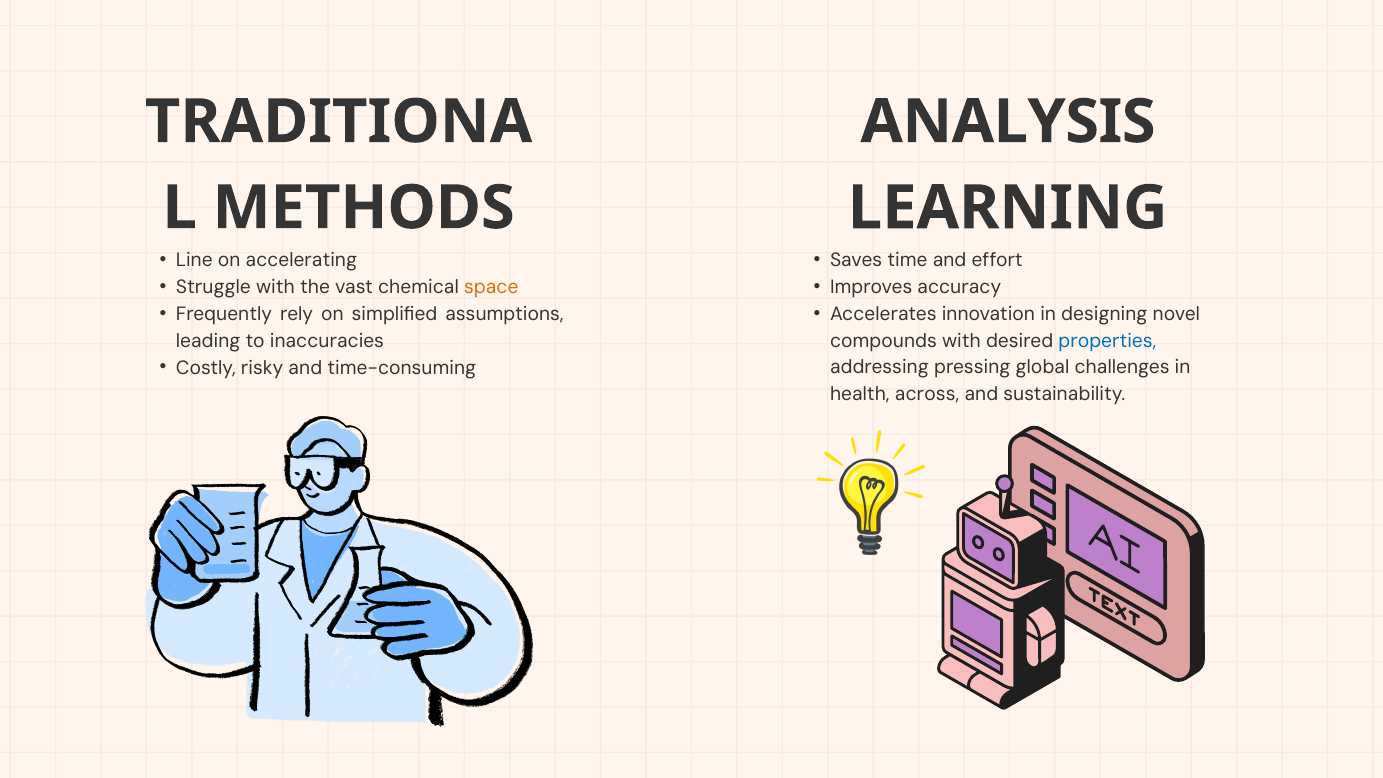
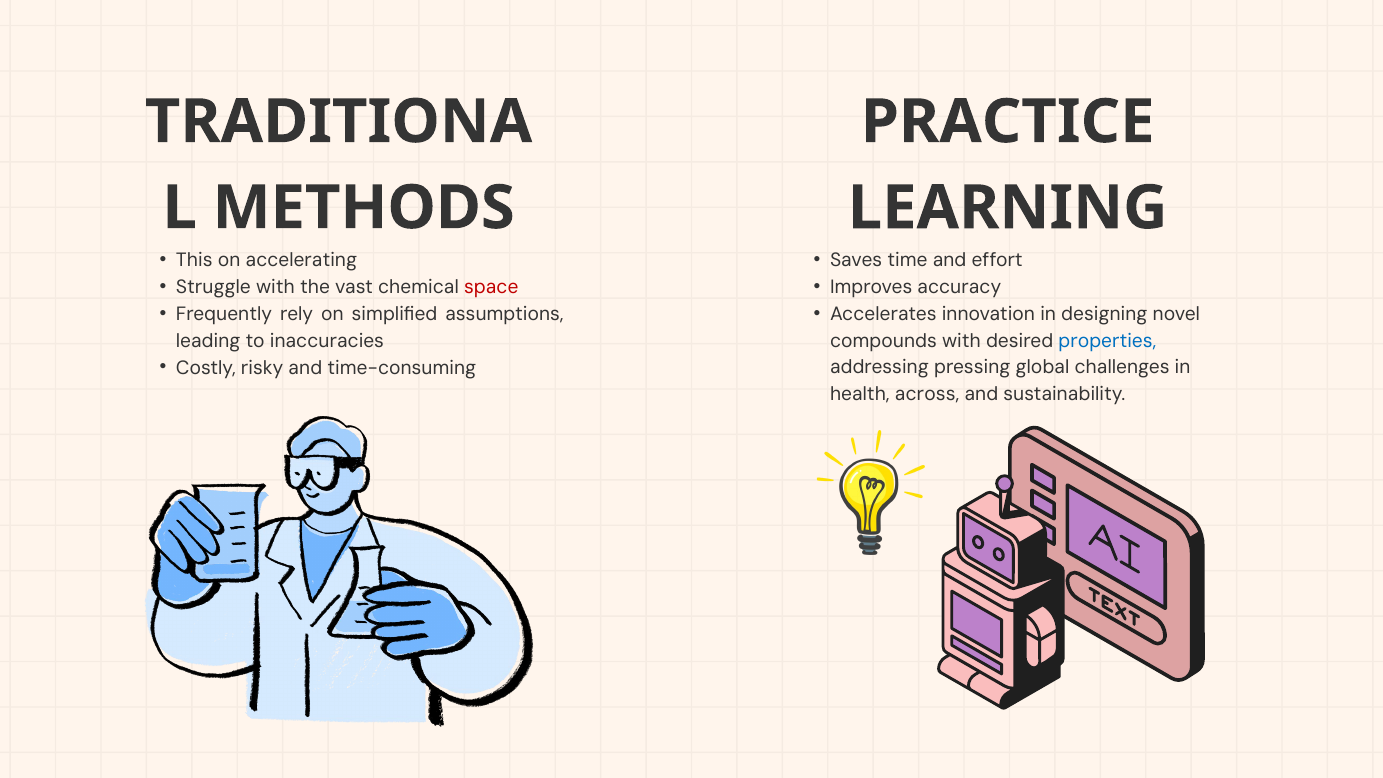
ANALYSIS: ANALYSIS -> PRACTICE (1008, 122)
Line: Line -> This (194, 260)
space colour: orange -> red (491, 287)
